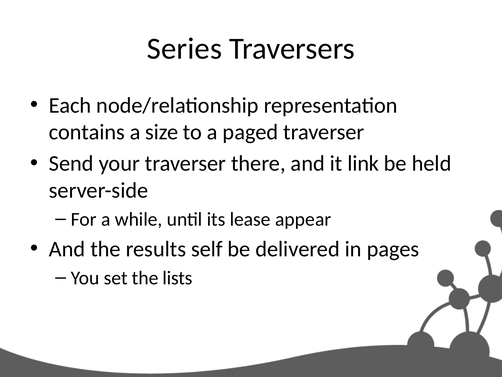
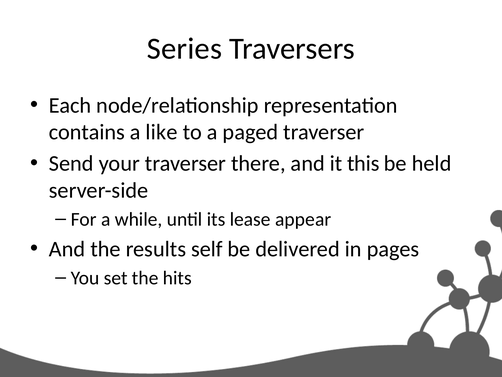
size: size -> like (162, 132)
link: link -> this (363, 163)
lists: lists -> hits (177, 278)
